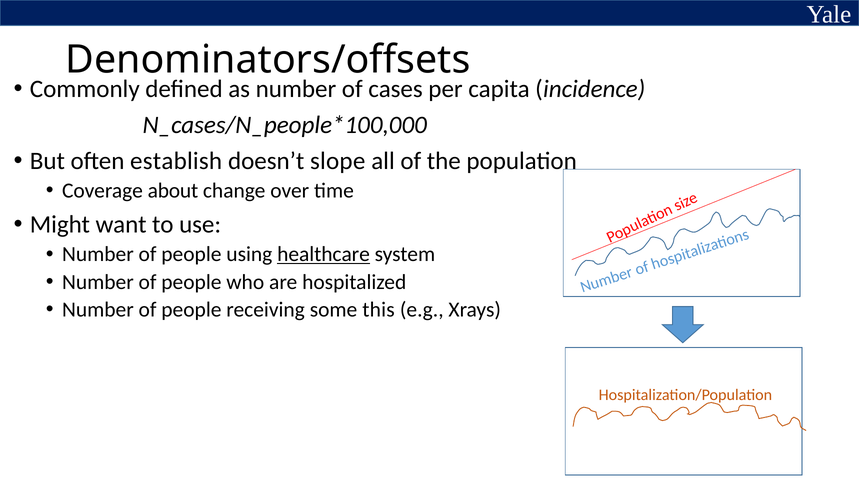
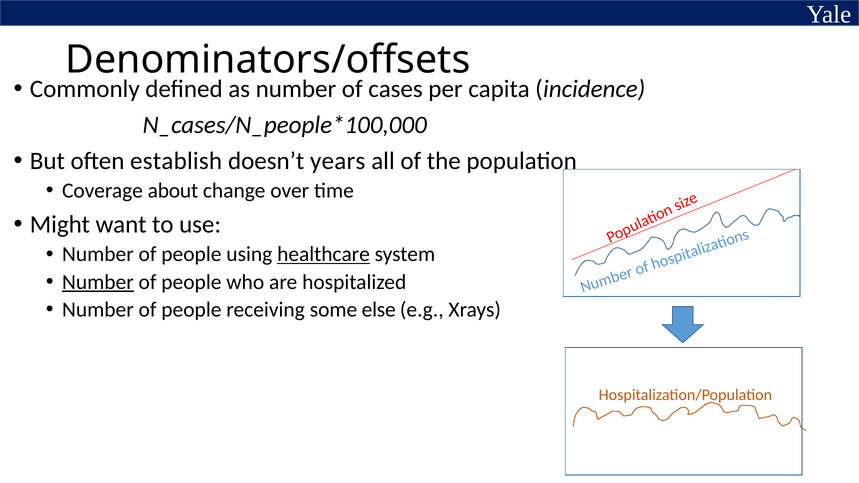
slope: slope -> years (338, 161)
Number underline: none -> present (98, 282)
this: this -> else (379, 310)
